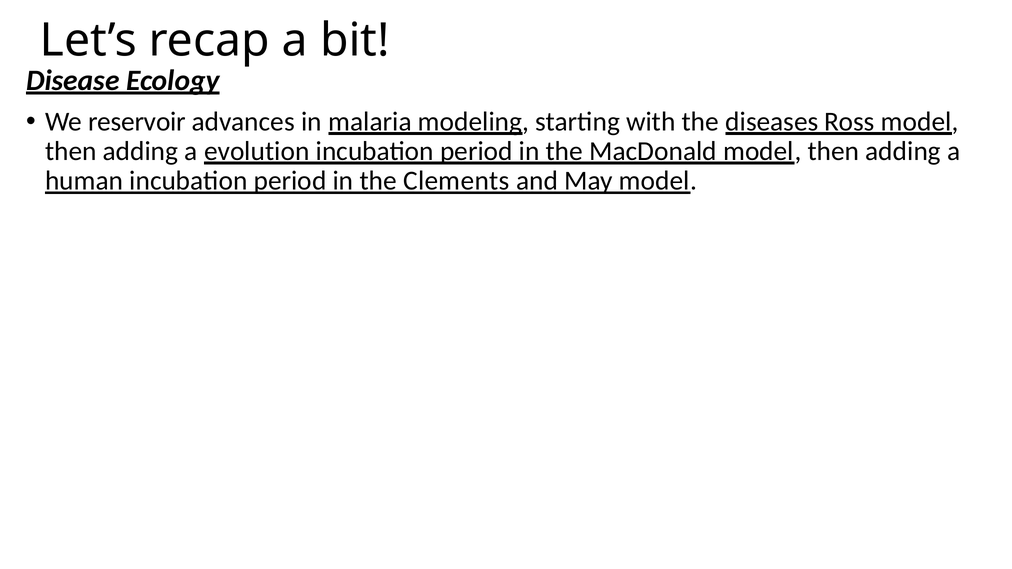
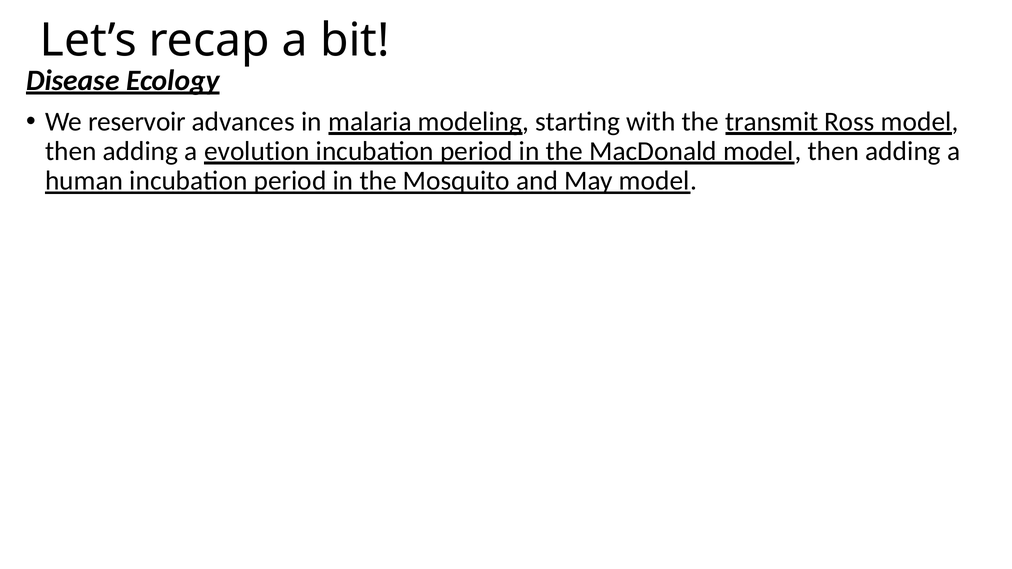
the diseases: diseases -> transmit (772, 122)
in the Clements: Clements -> Mosquito (456, 181)
